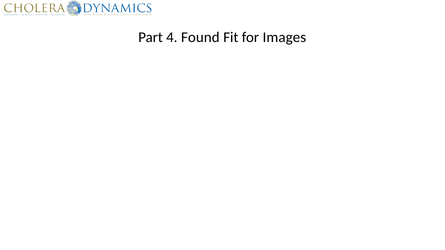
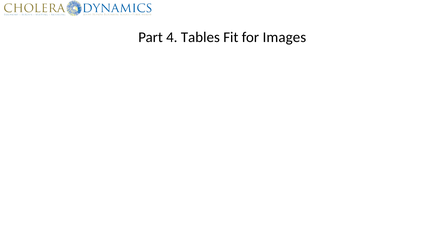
Found: Found -> Tables (200, 37)
